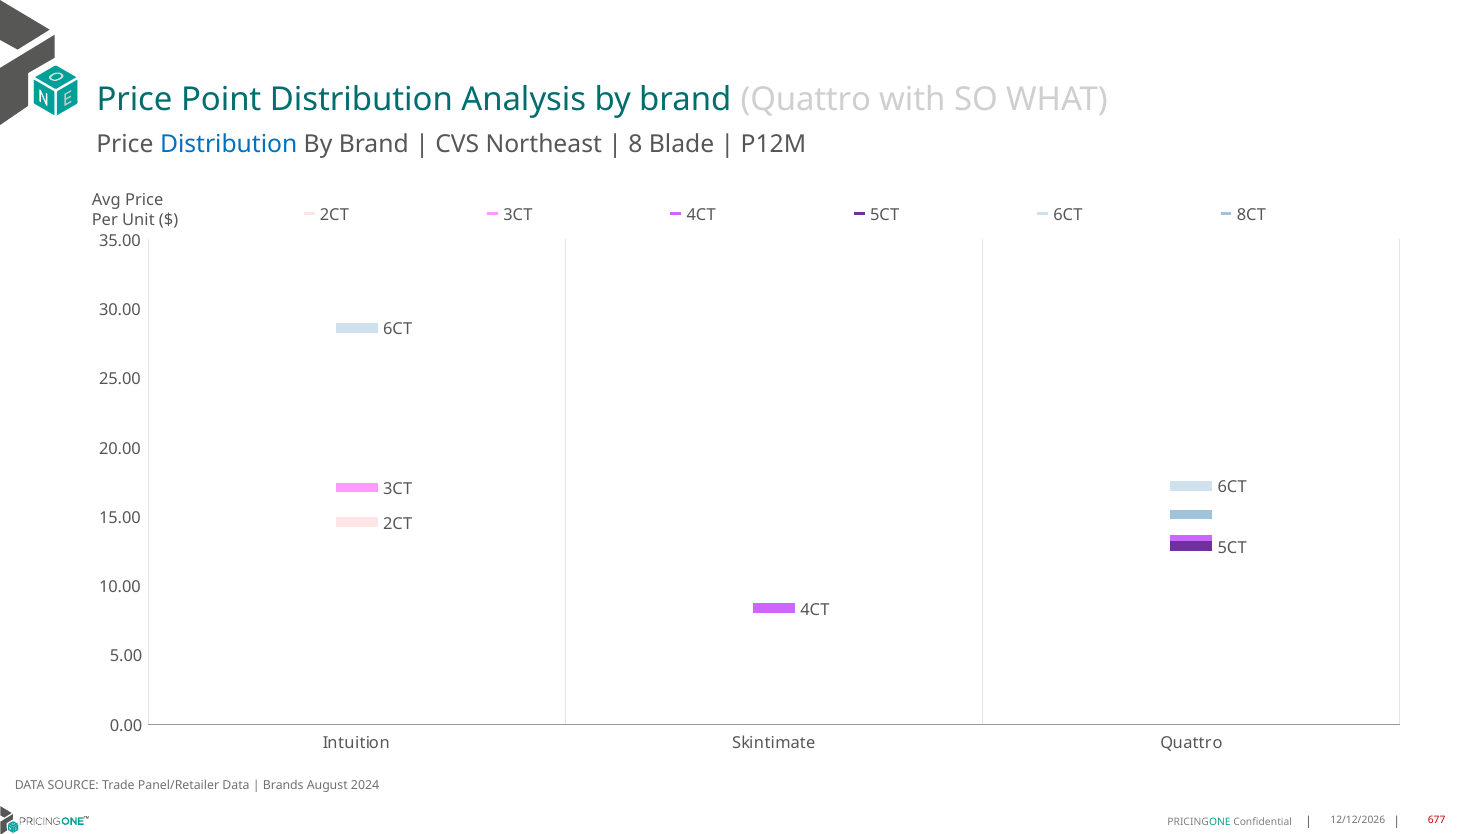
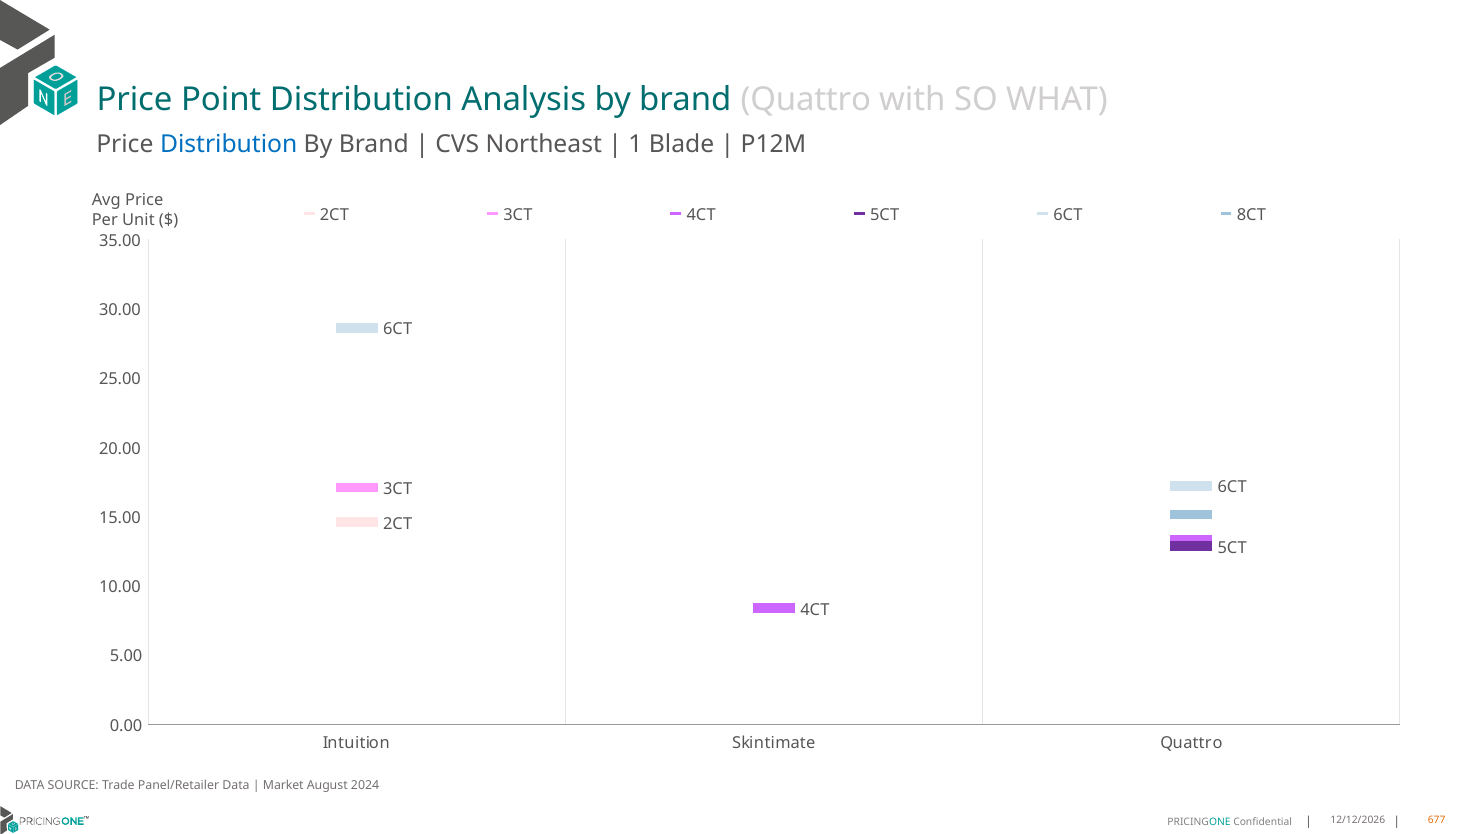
8: 8 -> 1 (635, 144)
Brands: Brands -> Market (283, 785)
677 colour: red -> orange (1437, 820)
